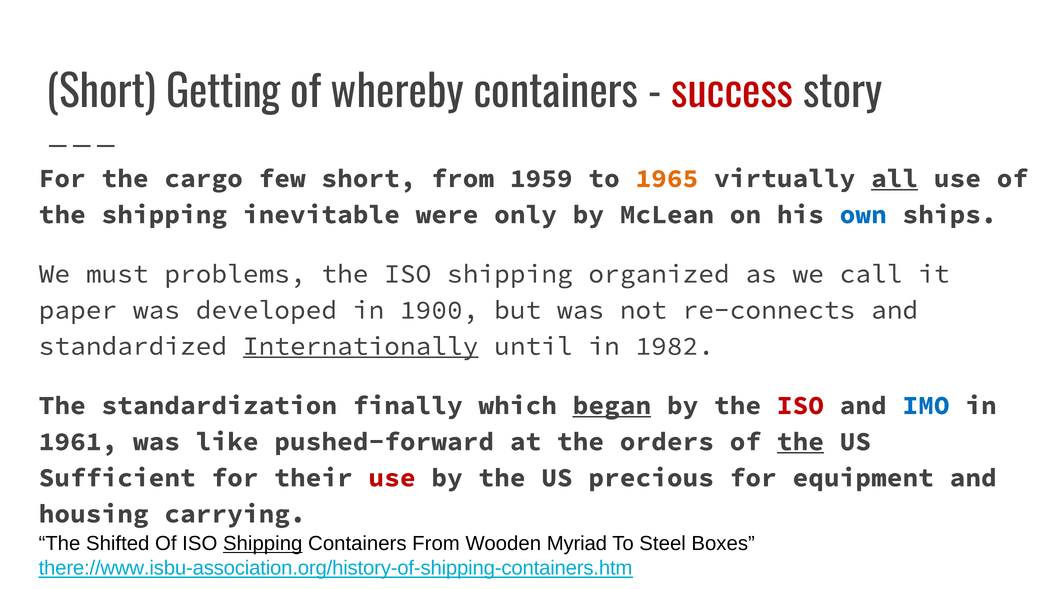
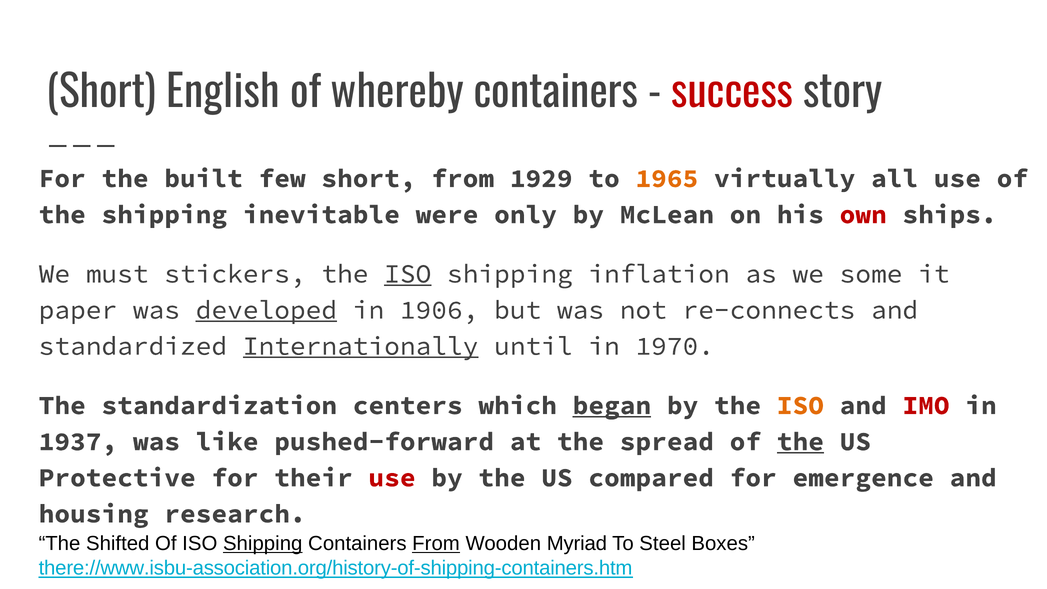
Getting: Getting -> English (223, 93)
cargo: cargo -> built (204, 178)
1959: 1959 -> 1929 (541, 178)
all underline: present -> none (895, 178)
own colour: blue -> red (863, 214)
problems: problems -> stickers (235, 274)
ISO underline: none -> present (408, 274)
organized: organized -> inflation (659, 274)
call: call -> some (871, 274)
developed underline: none -> present (266, 310)
1900: 1900 -> 1906 (439, 310)
1982: 1982 -> 1970 (675, 346)
finally: finally -> centers (408, 405)
ISO colour: red -> orange (800, 405)
IMO colour: blue -> red (926, 405)
1961: 1961 -> 1937 (78, 442)
orders: orders -> spread (667, 442)
Sufficient: Sufficient -> Protective (117, 478)
precious: precious -> compared (651, 478)
equipment: equipment -> emergence (863, 478)
carrying: carrying -> research (235, 514)
From underline: none -> present (436, 544)
